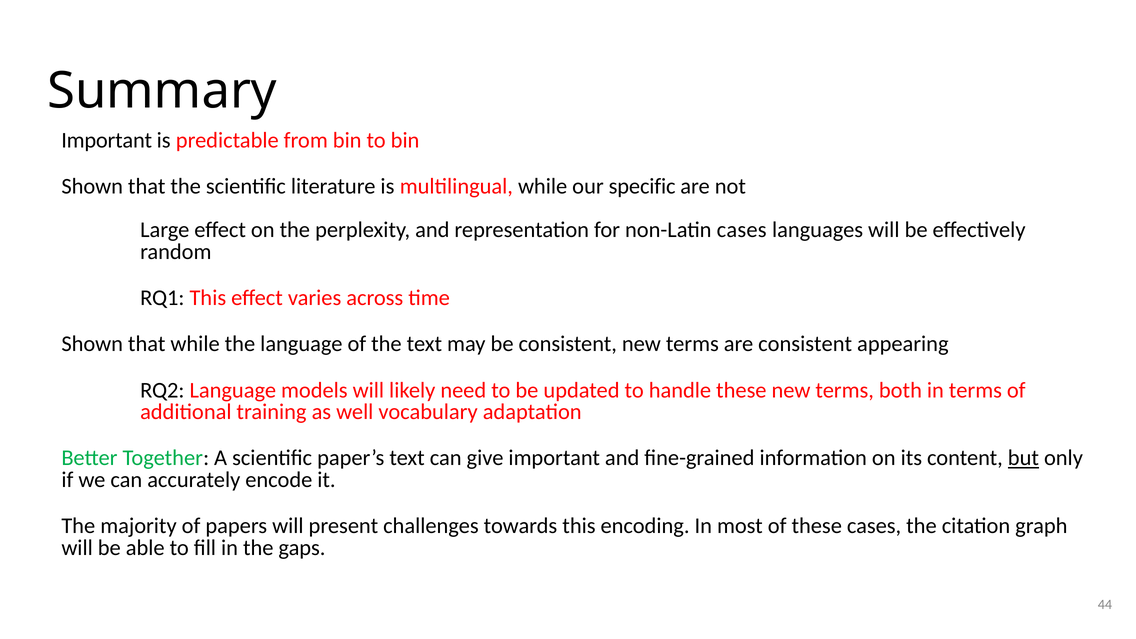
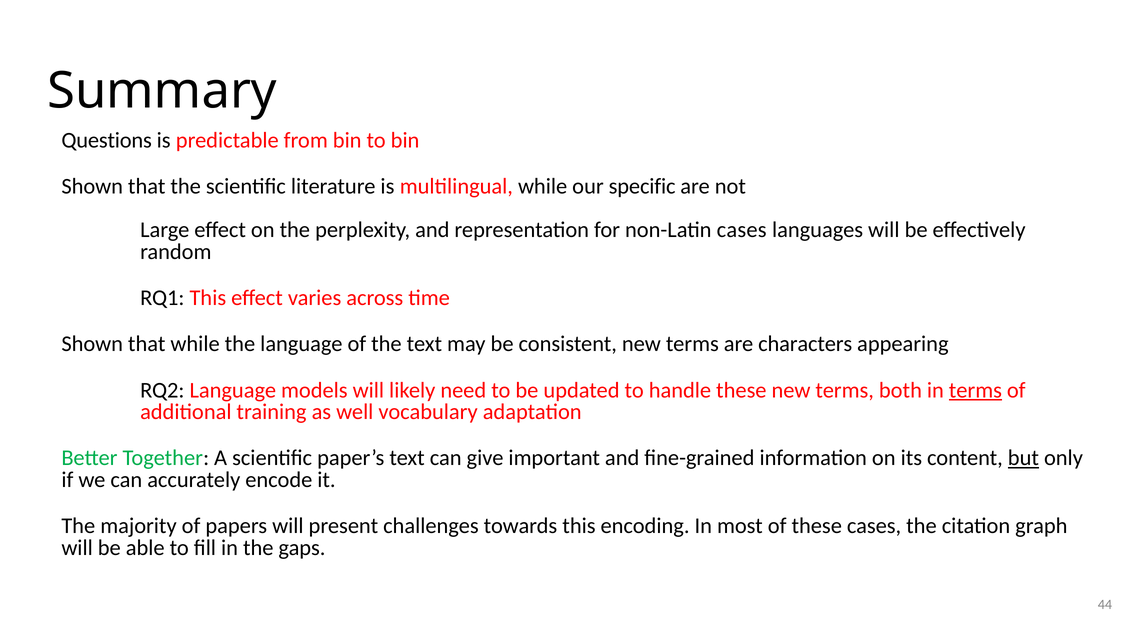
Important: Important -> Questions (107, 140)
are consistent: consistent -> characters (805, 344)
terms underline: none -> present (975, 390)
